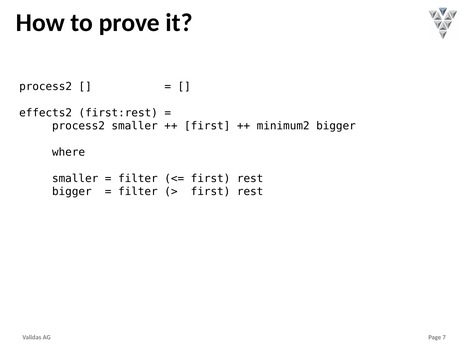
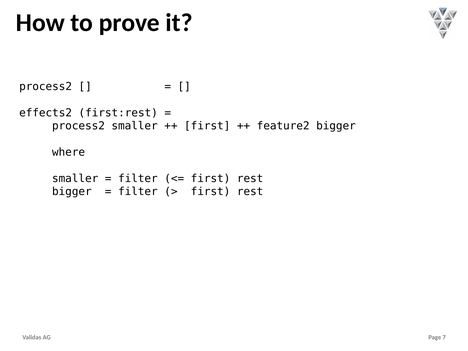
minimum2: minimum2 -> feature2 (283, 126)
